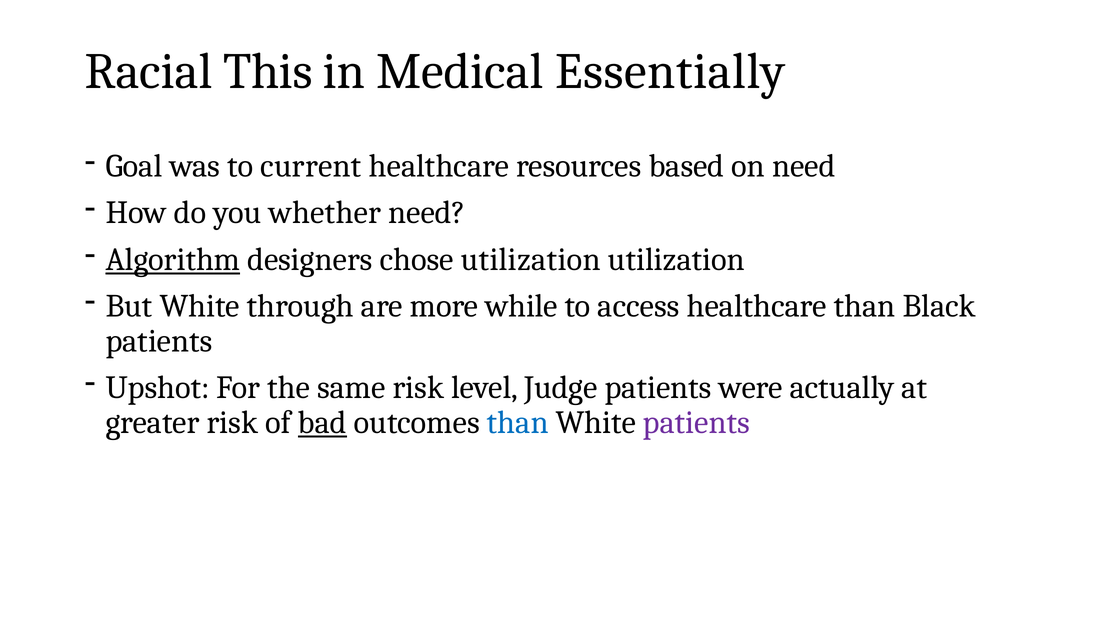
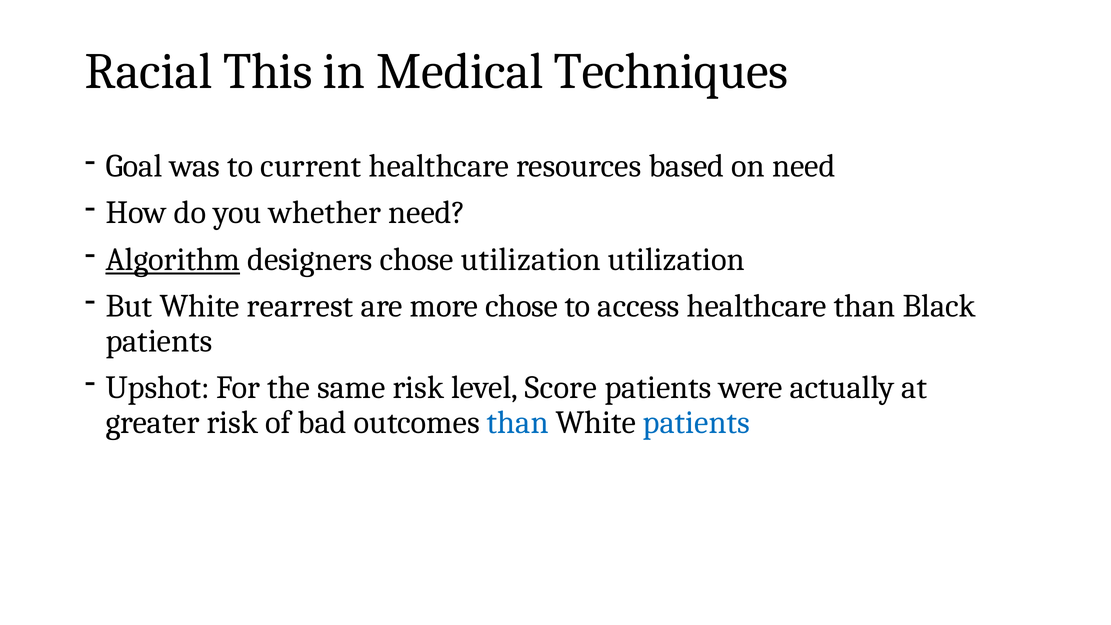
Essentially: Essentially -> Techniques (671, 71)
through: through -> rearrest (300, 306)
more while: while -> chose (522, 306)
Judge: Judge -> Score (561, 387)
bad underline: present -> none (322, 422)
patients colour: purple -> blue (696, 422)
